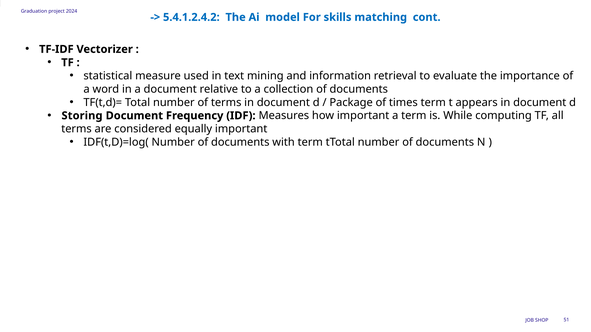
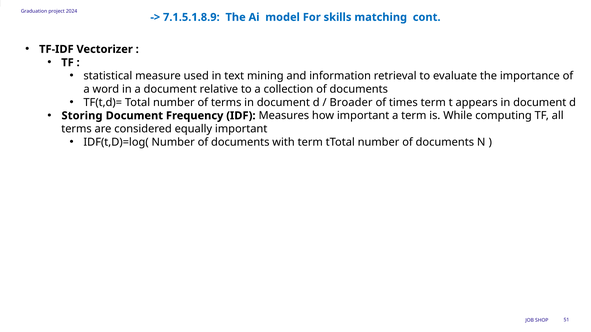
5.4.1.2.4.2: 5.4.1.2.4.2 -> 7.1.5.1.8.9 (191, 17)
Package: Package -> Broader (351, 102)
